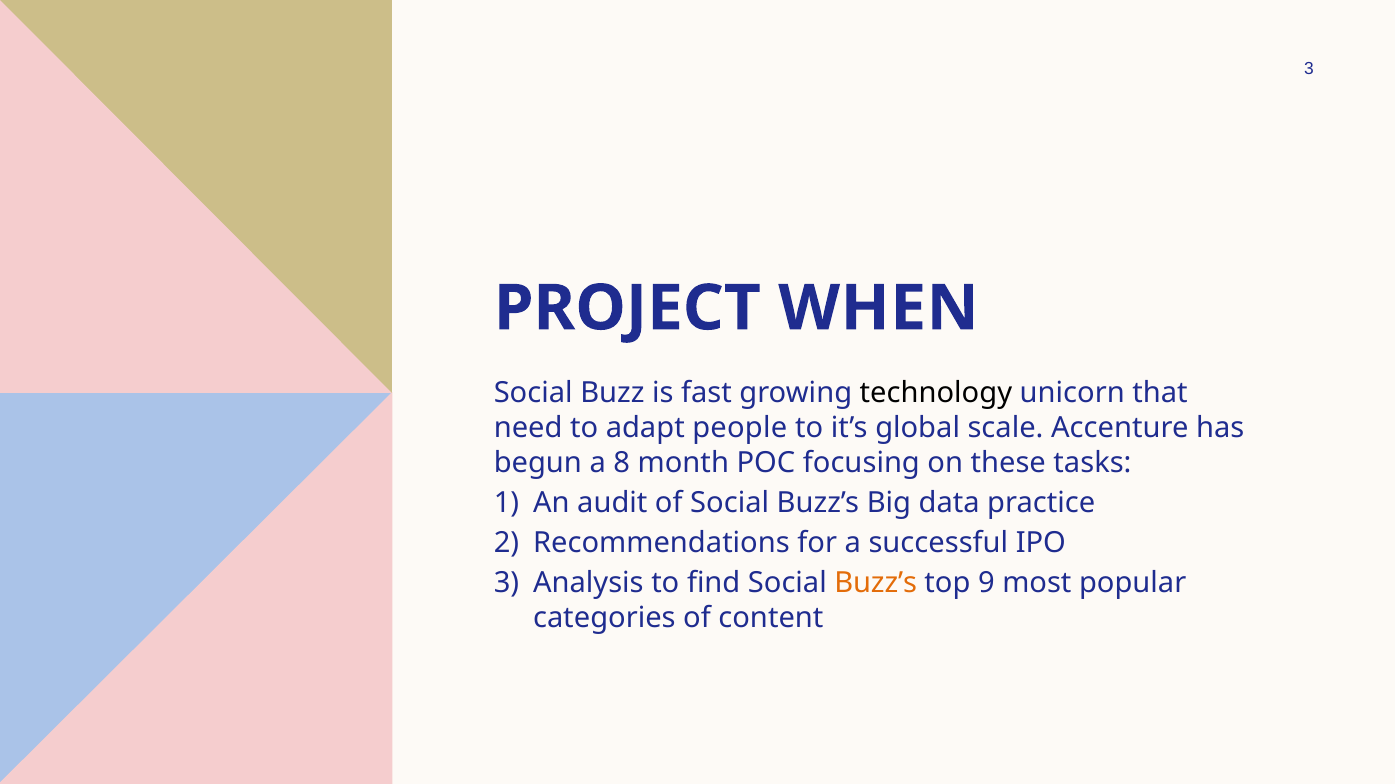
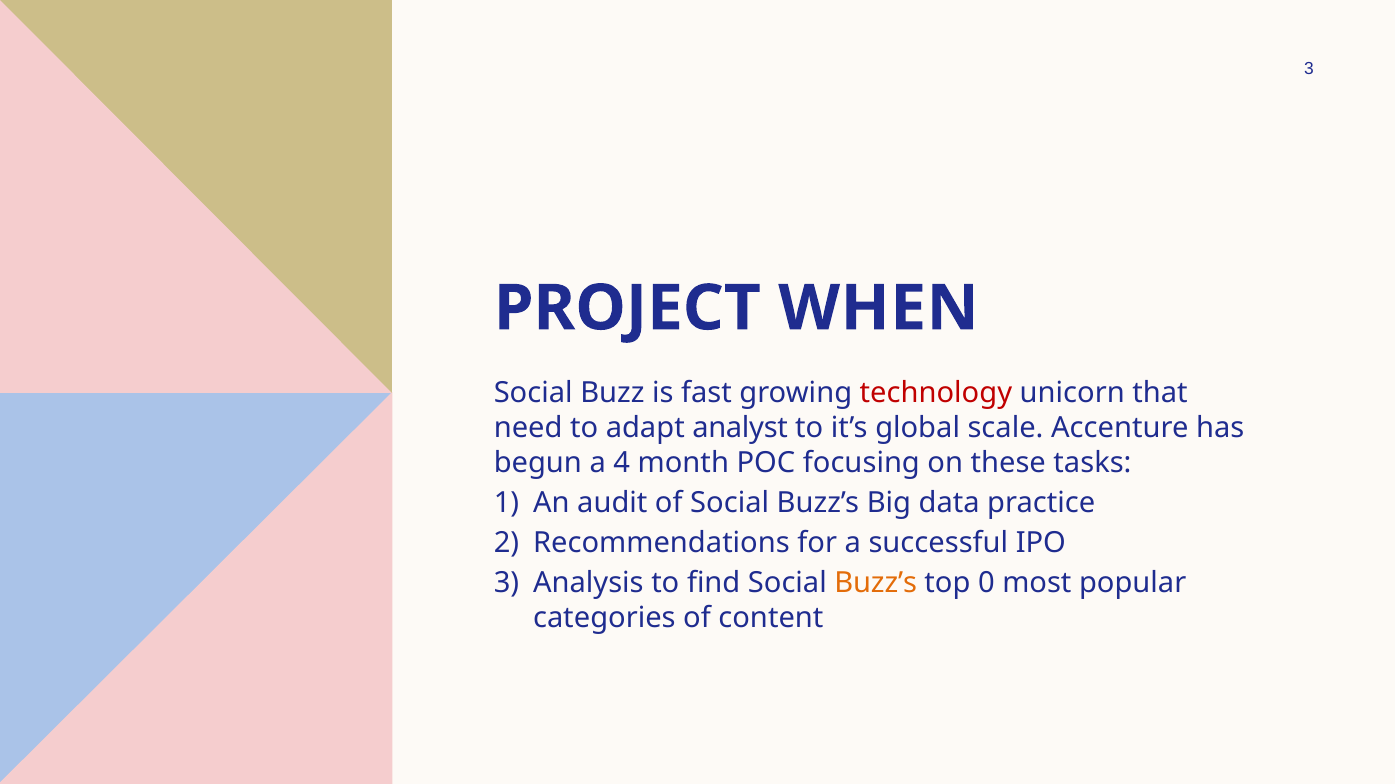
technology colour: black -> red (936, 393)
people: people -> analyst (740, 428)
8: 8 -> 4 (622, 463)
9: 9 -> 0 (986, 584)
